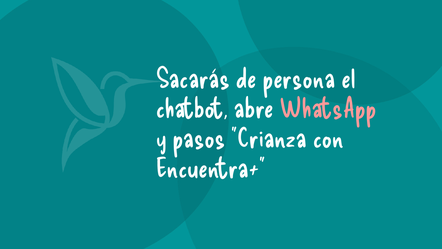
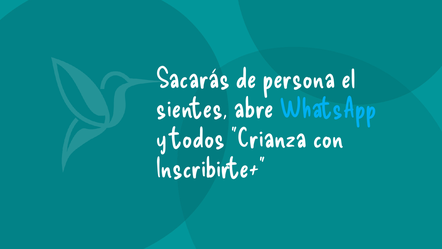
chatbot: chatbot -> sientes (192, 109)
WhatsApp colour: pink -> light blue (328, 109)
pasos: pasos -> todos (199, 138)
Encuentra+: Encuentra+ -> Inscribirte+ (211, 168)
